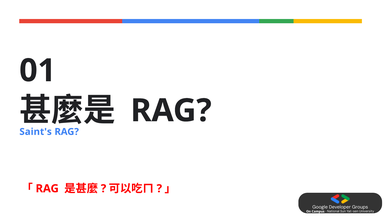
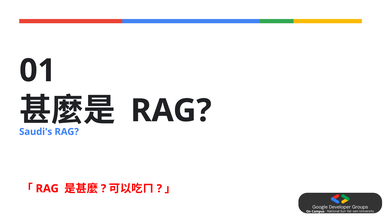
Saint's: Saint's -> Saudi's (36, 132)
